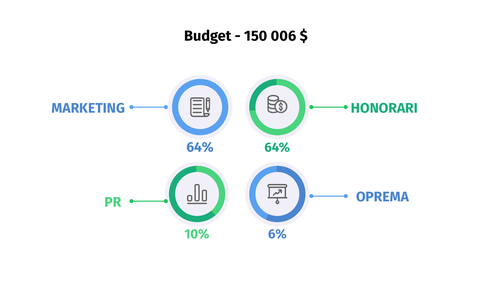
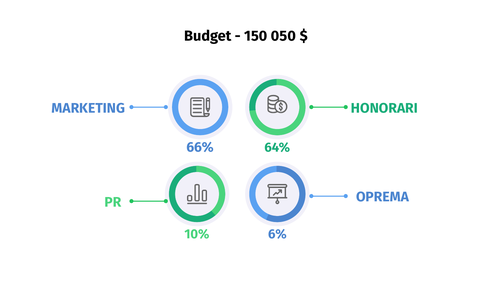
006: 006 -> 050 (283, 36)
64%: 64% -> 66% (200, 147)
